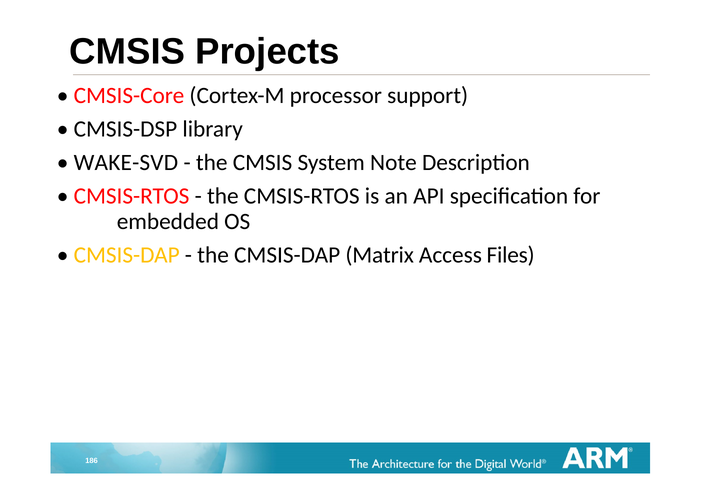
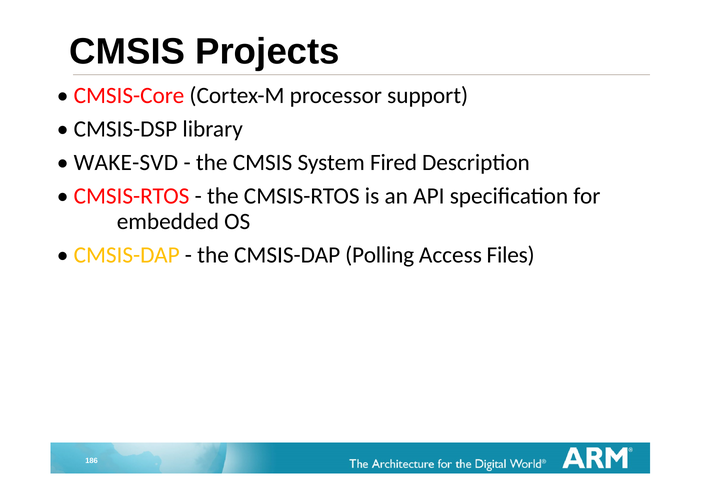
Note: Note -> Fired (394, 162)
Matrix: Matrix -> Polling (380, 255)
